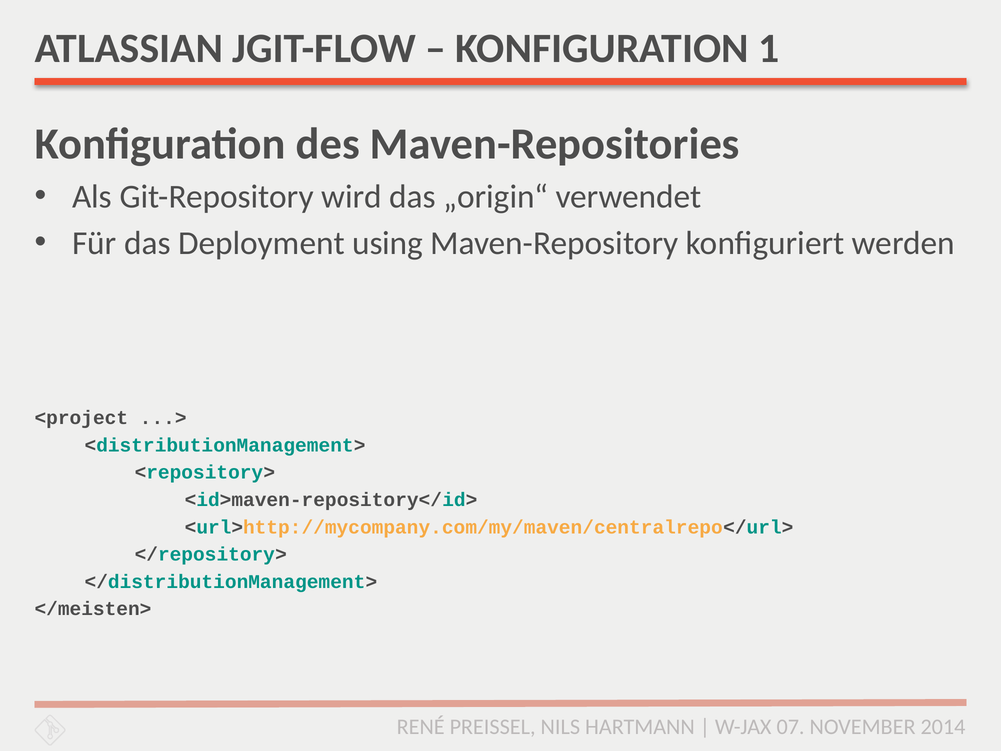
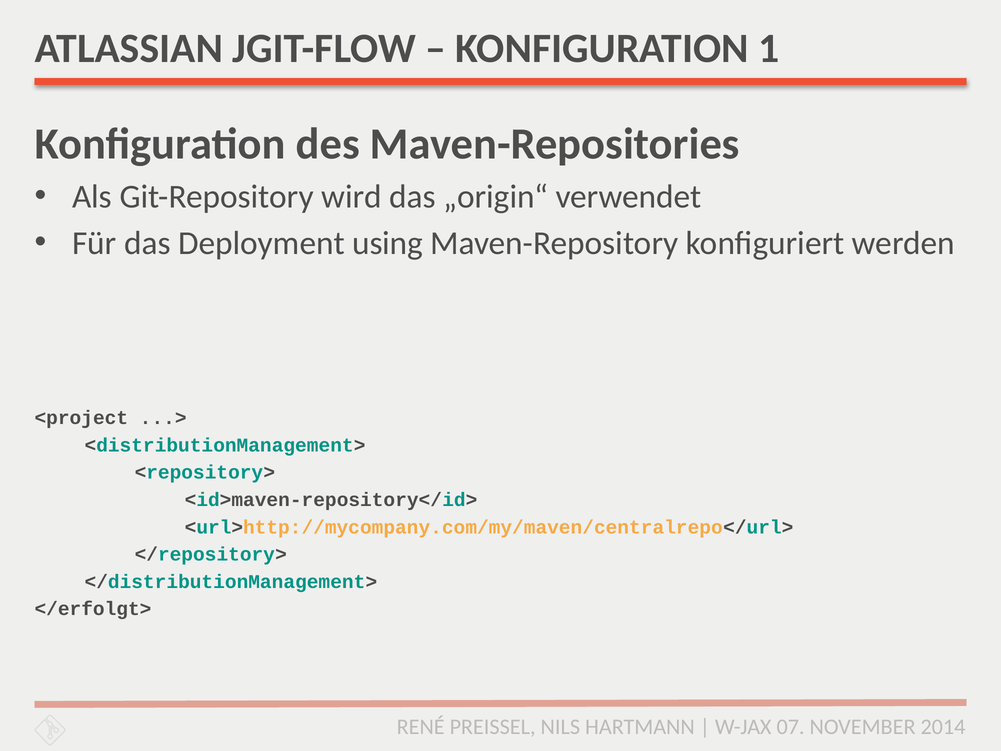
</meisten>: </meisten> -> </erfolgt> (93, 609)
